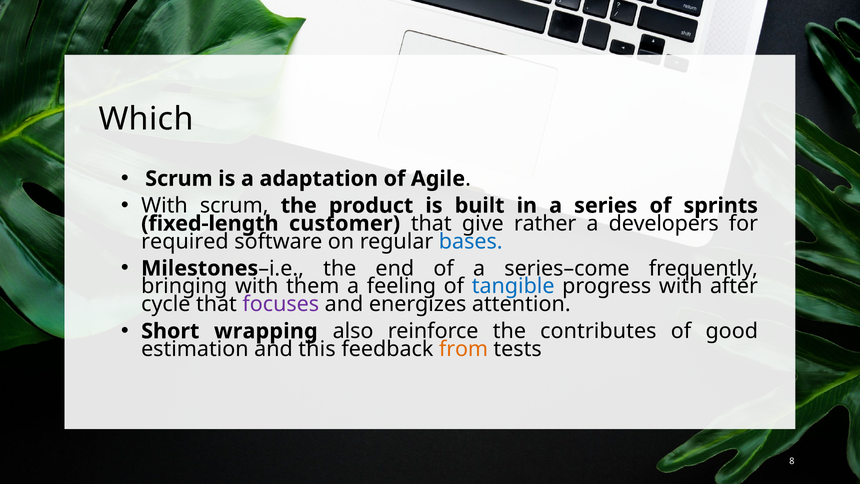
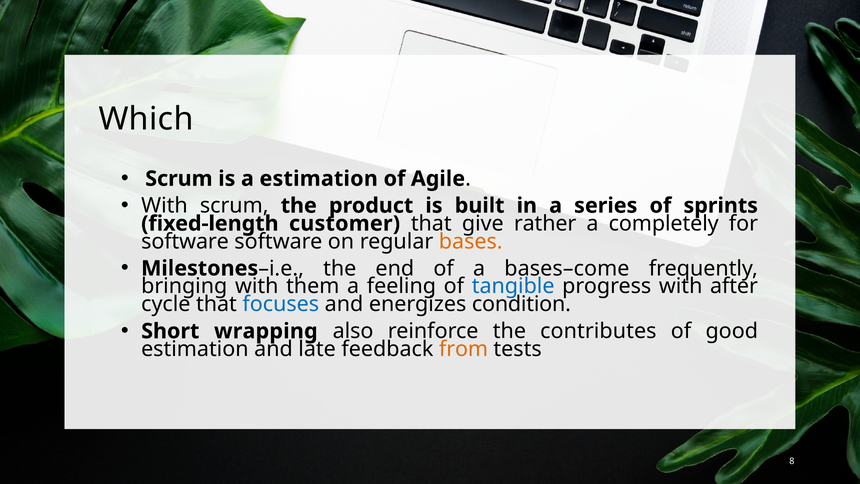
a adaptation: adaptation -> estimation (319, 179)
developers: developers -> completely (664, 223)
required: required -> software (185, 241)
bases colour: blue -> orange (471, 241)
series–come: series–come -> bases–come (567, 268)
focuses colour: purple -> blue (281, 304)
attention: attention -> condition (521, 304)
this: this -> late (317, 349)
